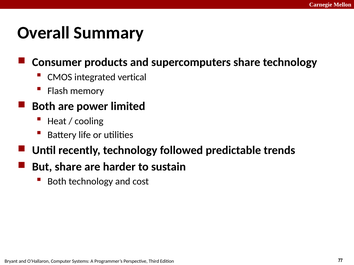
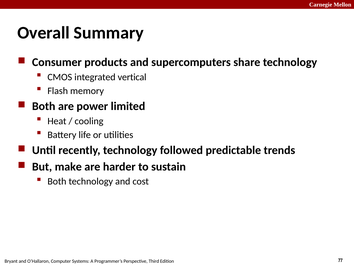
But share: share -> make (68, 167)
